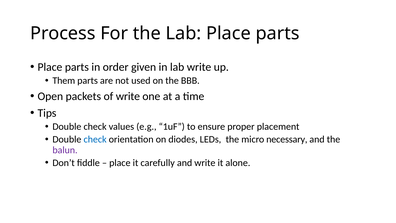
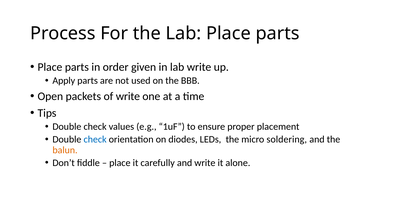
Them: Them -> Apply (64, 81)
necessary: necessary -> soldering (287, 139)
balun colour: purple -> orange (65, 150)
